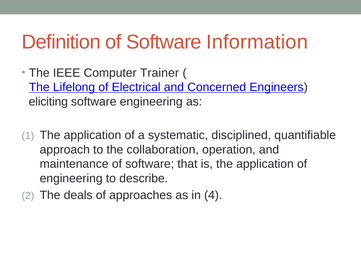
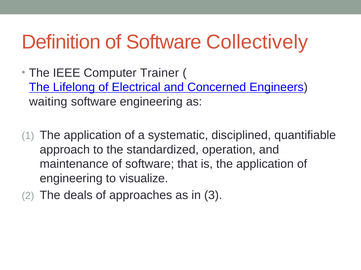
Information: Information -> Collectively (257, 42)
eliciting: eliciting -> waiting (48, 102)
collaboration: collaboration -> standardized (163, 150)
describe: describe -> visualize (144, 179)
4: 4 -> 3 (213, 196)
